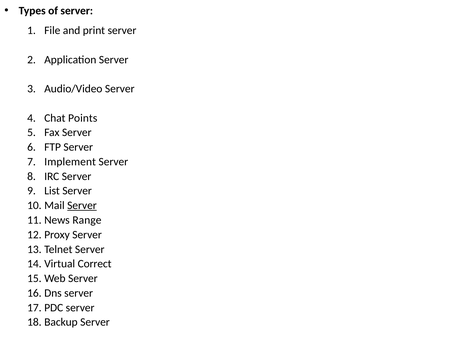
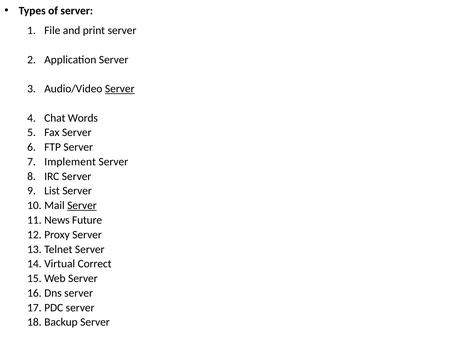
Server underline: none -> present (120, 89)
Points: Points -> Words (83, 118)
Range: Range -> Future (87, 220)
